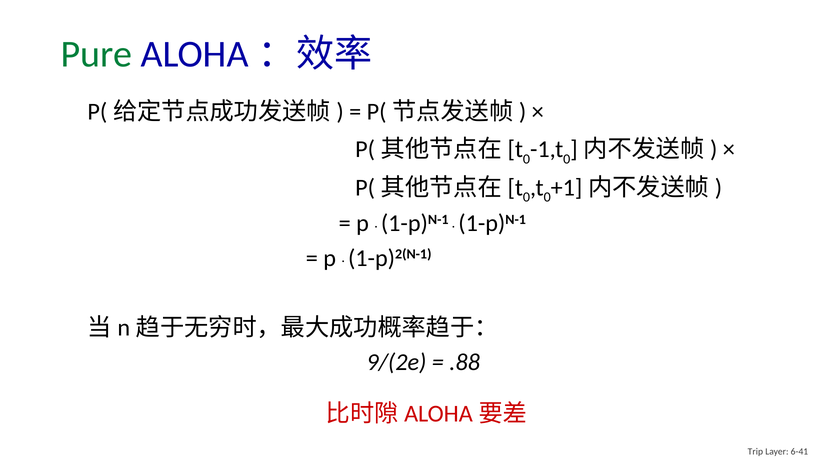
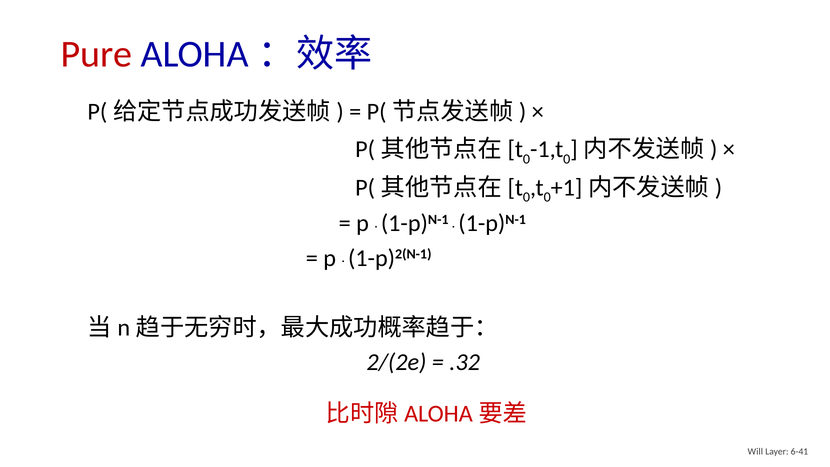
Pure colour: green -> red (96, 54)
9/(2e: 9/(2e -> 2/(2e (396, 362)
.88: .88 -> .32 (465, 362)
Trip: Trip -> Will (755, 452)
